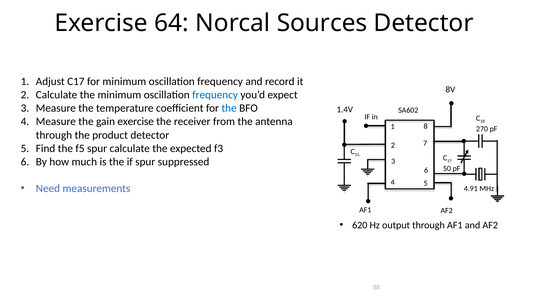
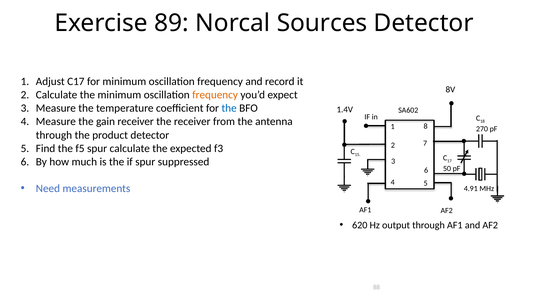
64: 64 -> 89 (172, 23)
frequency colour: blue -> orange (215, 95)
gain exercise: exercise -> receiver (136, 122)
